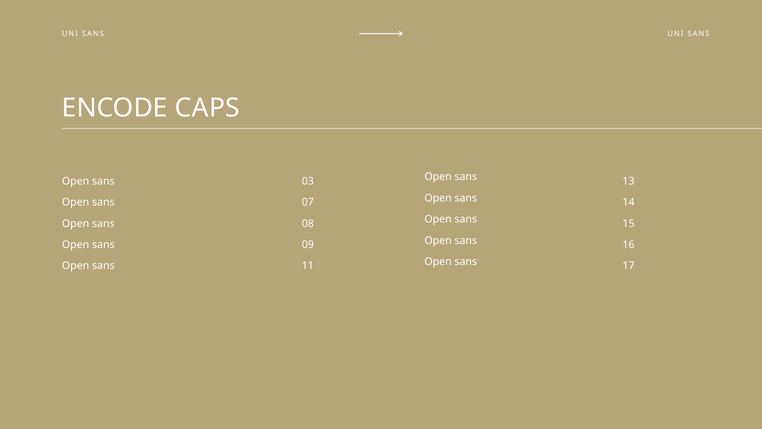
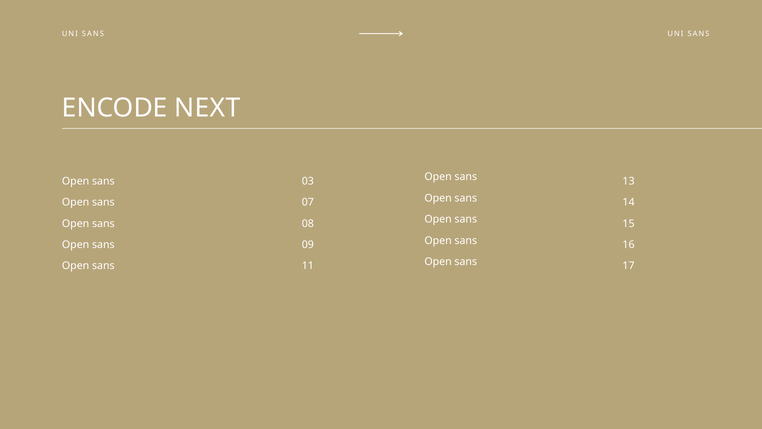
CAPS: CAPS -> NEXT (207, 108)
